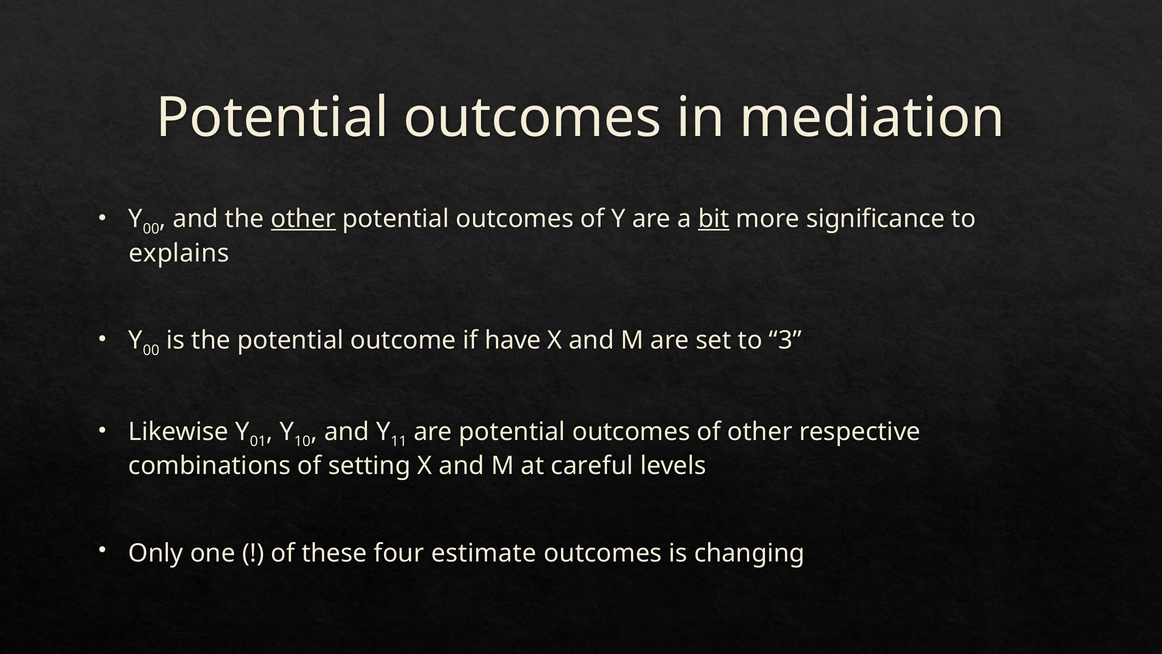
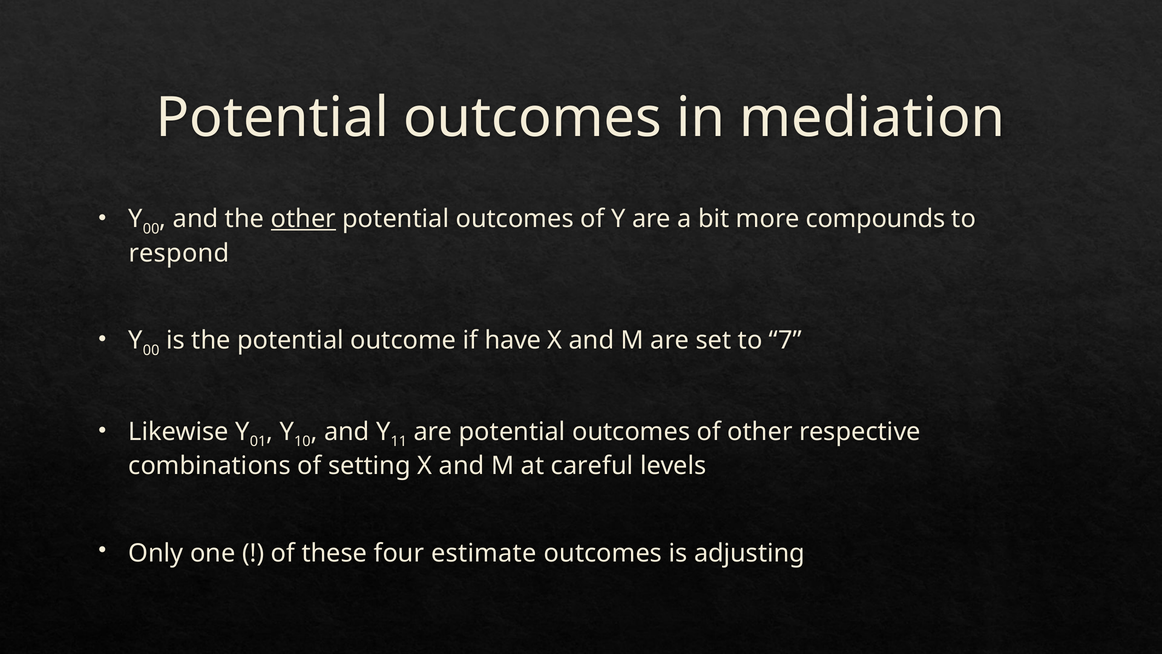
bit underline: present -> none (714, 219)
significance: significance -> compounds (876, 219)
explains: explains -> respond (179, 253)
3: 3 -> 7 (785, 340)
changing: changing -> adjusting (749, 553)
